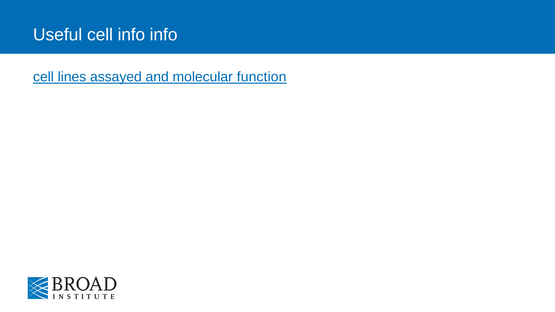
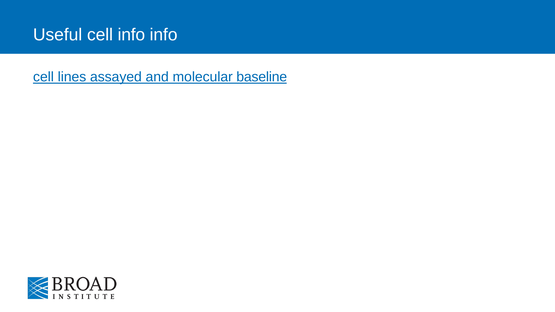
function: function -> baseline (262, 77)
